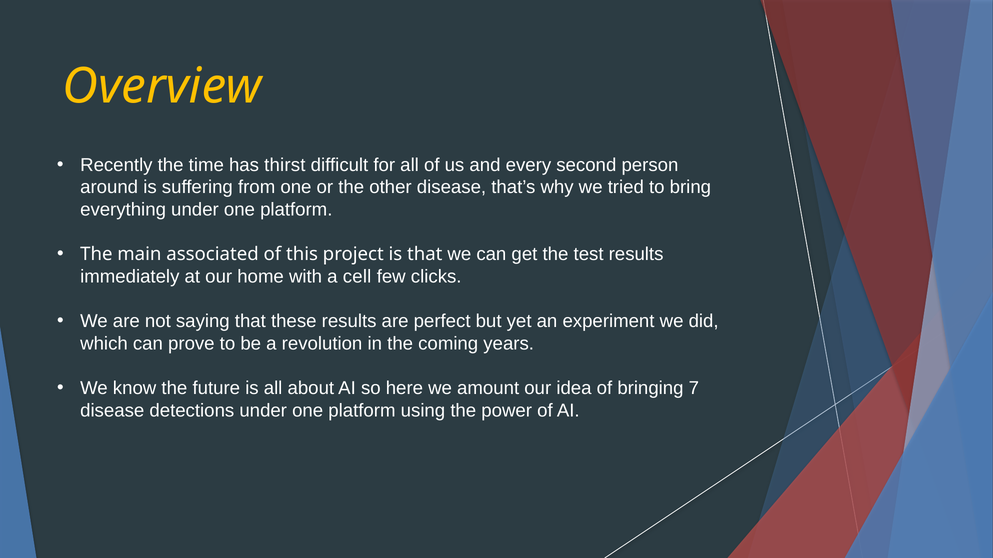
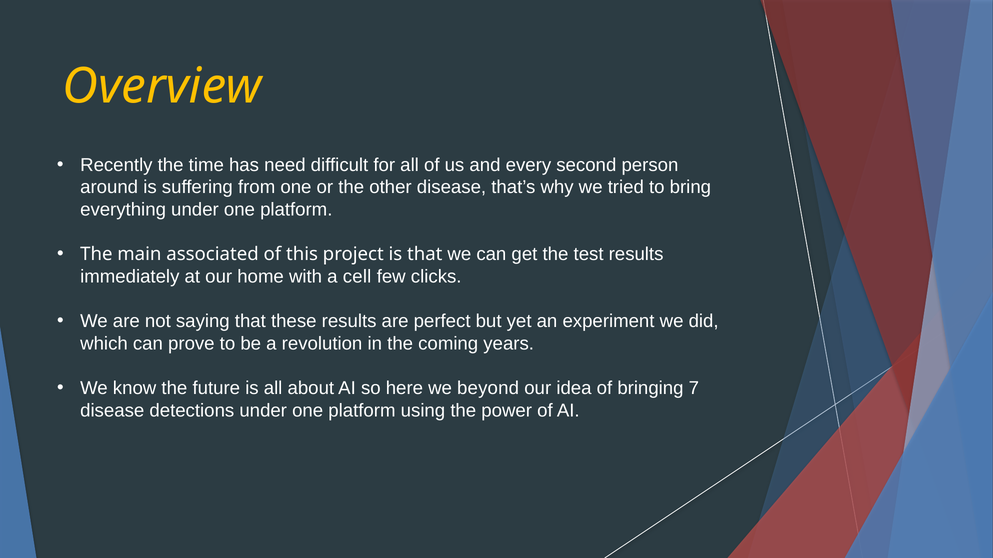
thirst: thirst -> need (285, 165)
amount: amount -> beyond (488, 389)
